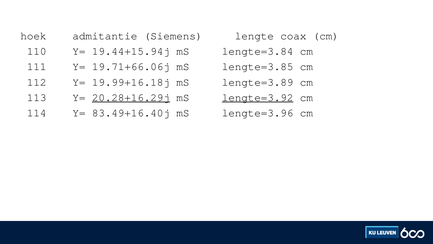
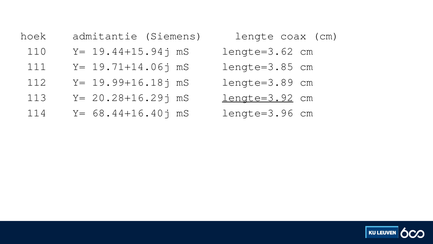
lengte=3.84: lengte=3.84 -> lengte=3.62 (258, 51)
19.71+66.06j: 19.71+66.06j -> 19.71+14.06j (131, 67)
20.28+16.29j underline: present -> none (131, 97)
83.49+16.40j: 83.49+16.40j -> 68.44+16.40j (131, 113)
